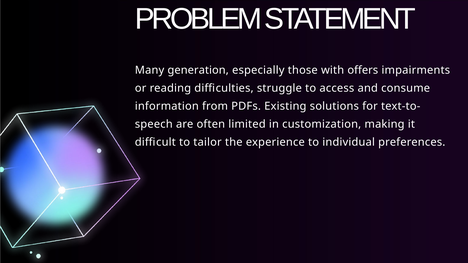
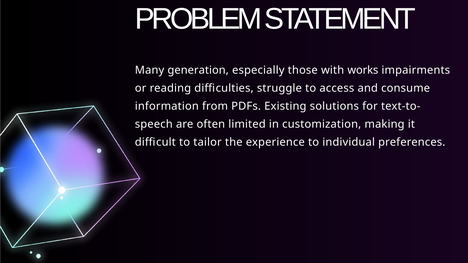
offers: offers -> works (363, 70)
